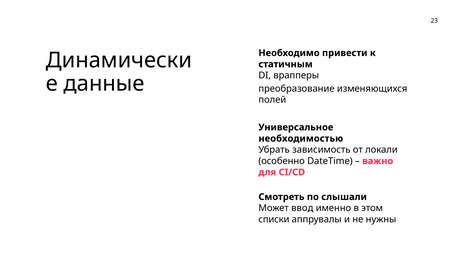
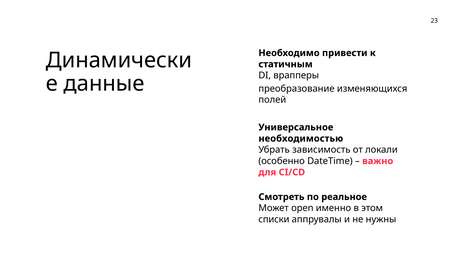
слышали: слышали -> реальное (344, 197)
ввод: ввод -> open (302, 208)
